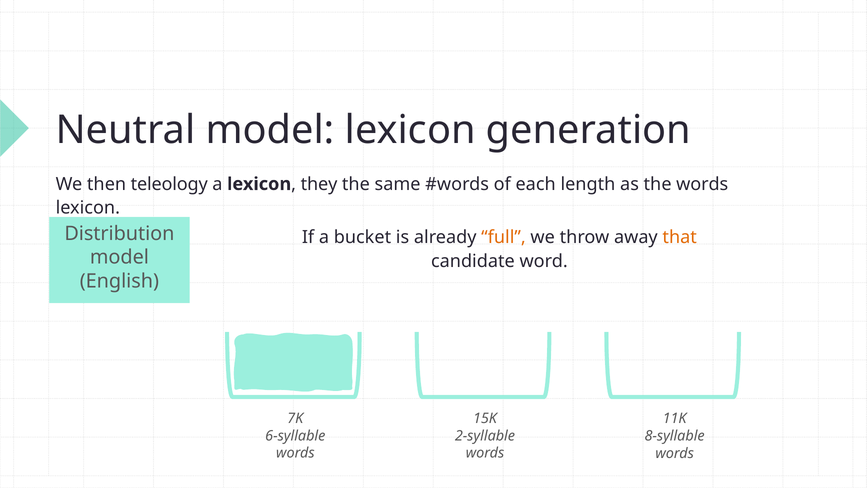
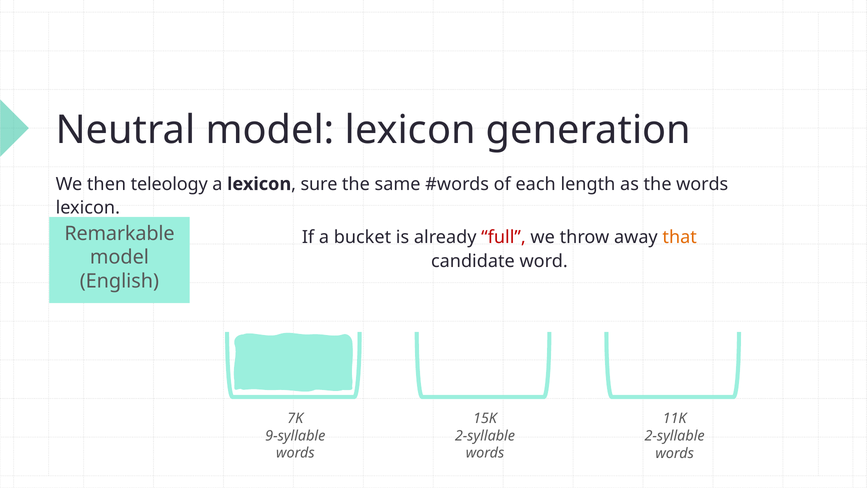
they: they -> sure (319, 184)
Distribution: Distribution -> Remarkable (119, 233)
full colour: orange -> red (504, 237)
6-syllable: 6-syllable -> 9-syllable (295, 436)
8-syllable: 8-syllable -> 2-syllable (675, 436)
